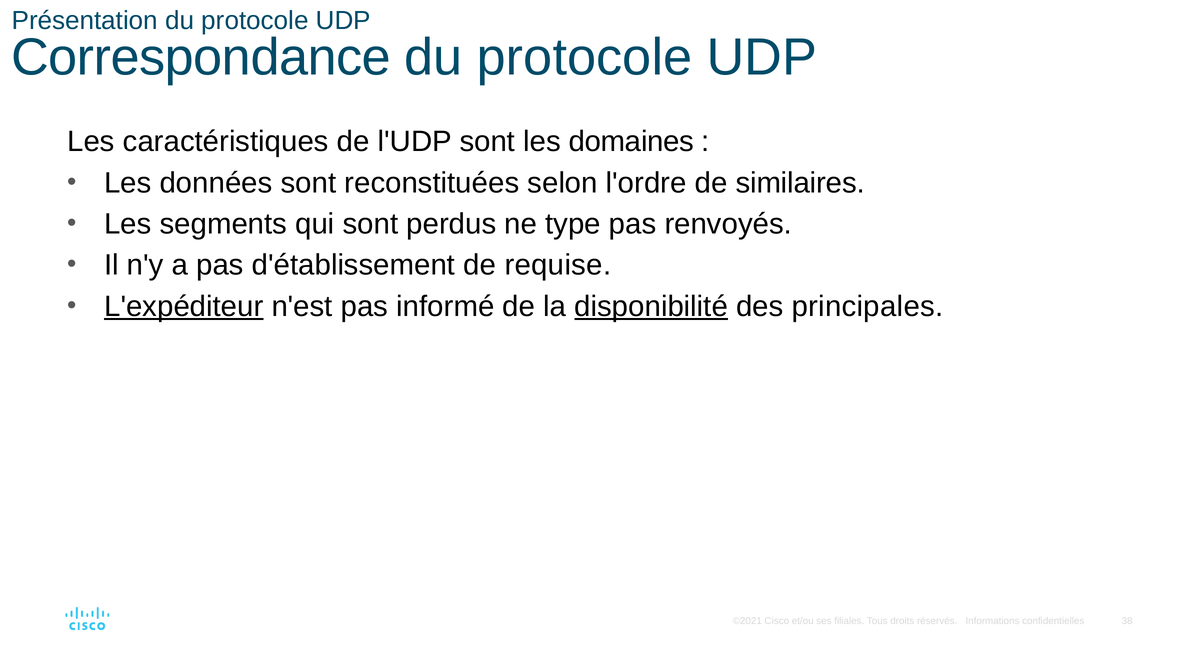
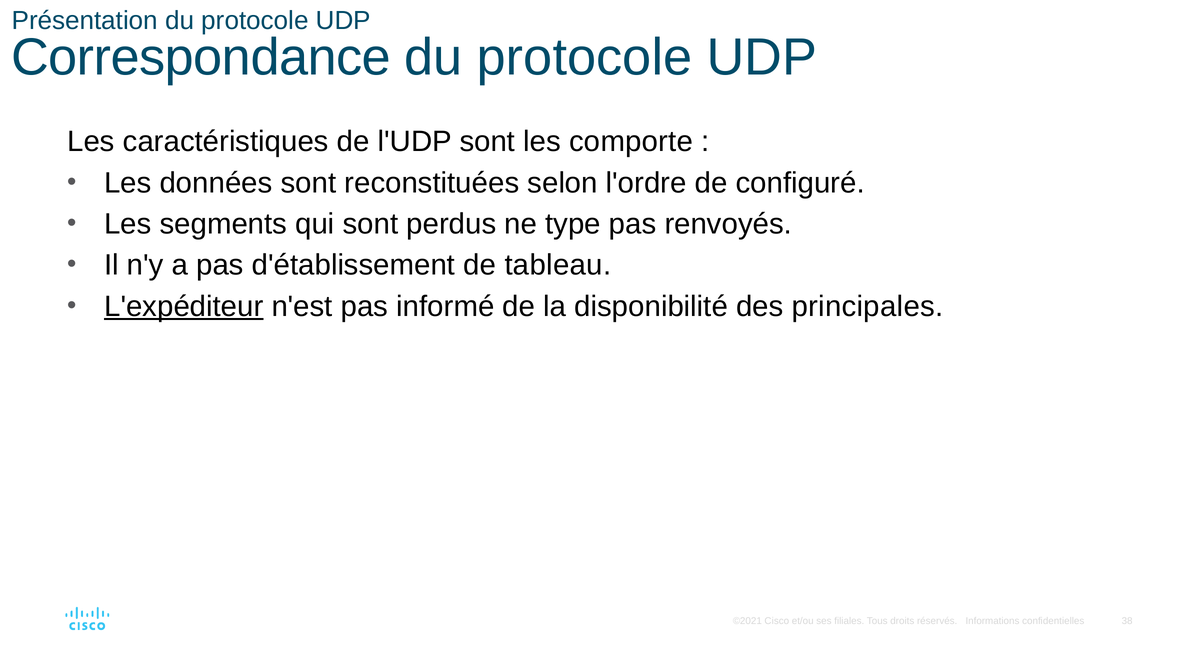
domaines: domaines -> comporte (631, 142)
similaires: similaires -> configuré (800, 183)
requise: requise -> tableau (558, 265)
disponibilité underline: present -> none (651, 307)
